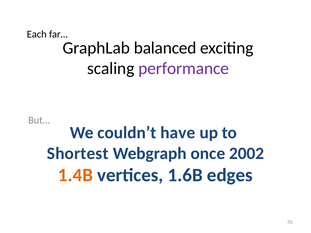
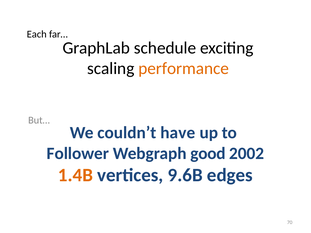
balanced: balanced -> schedule (165, 48)
performance colour: purple -> orange (184, 69)
Shortest: Shortest -> Follower (78, 154)
once: once -> good (208, 154)
1.6B: 1.6B -> 9.6B (185, 175)
